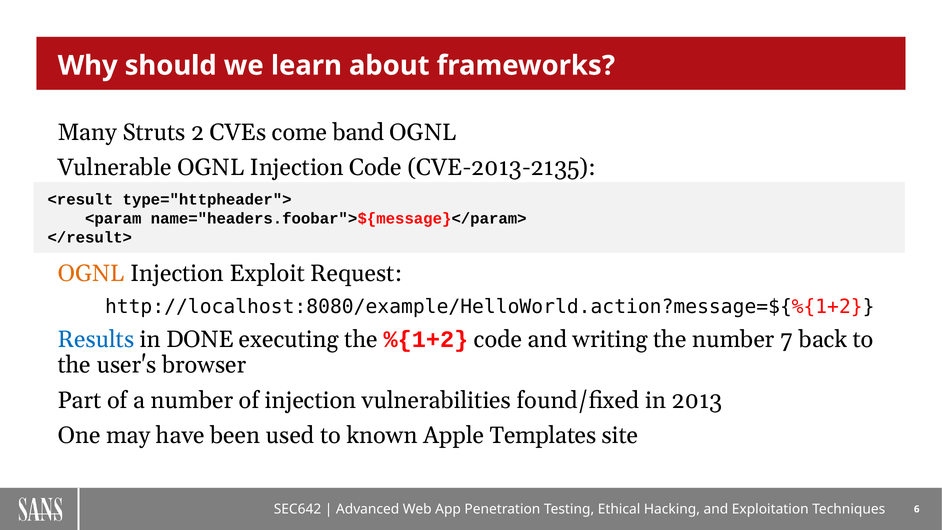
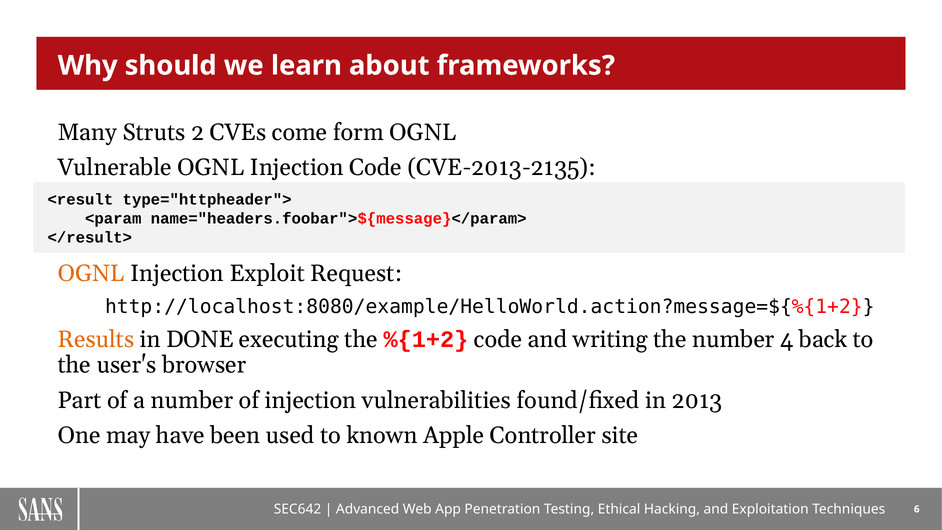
band: band -> form (358, 132)
Results colour: blue -> orange (96, 340)
7: 7 -> 4 (787, 340)
Templates: Templates -> Controller (543, 435)
